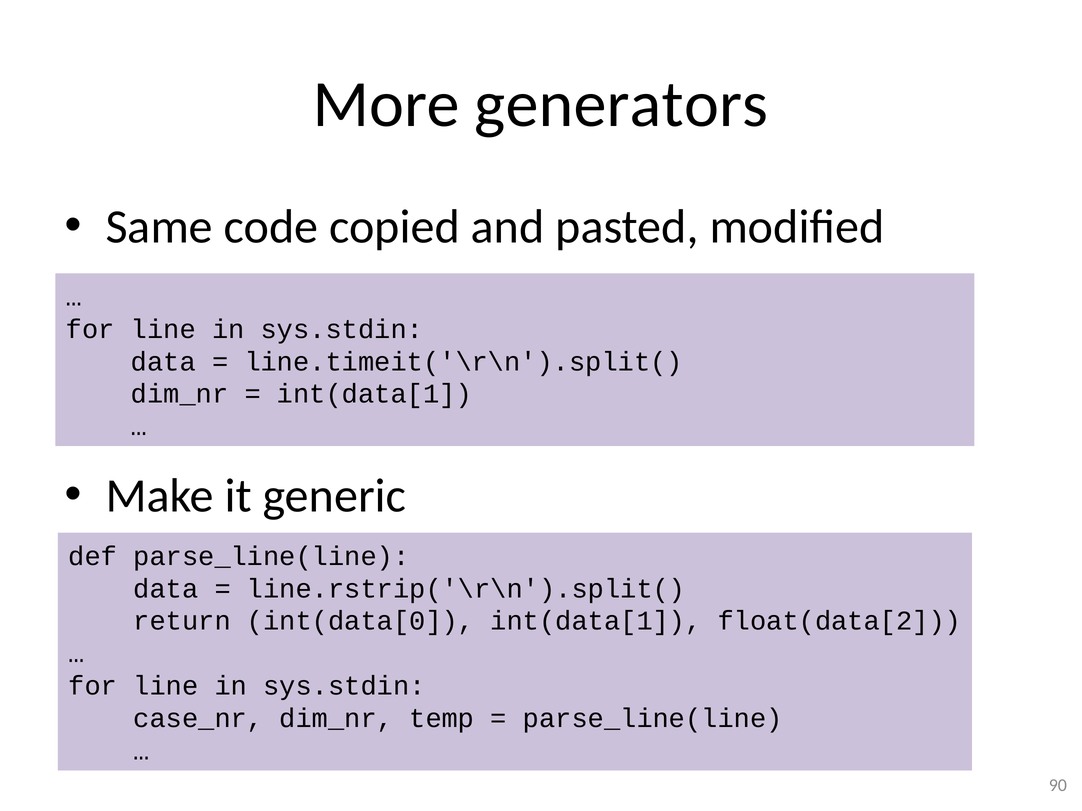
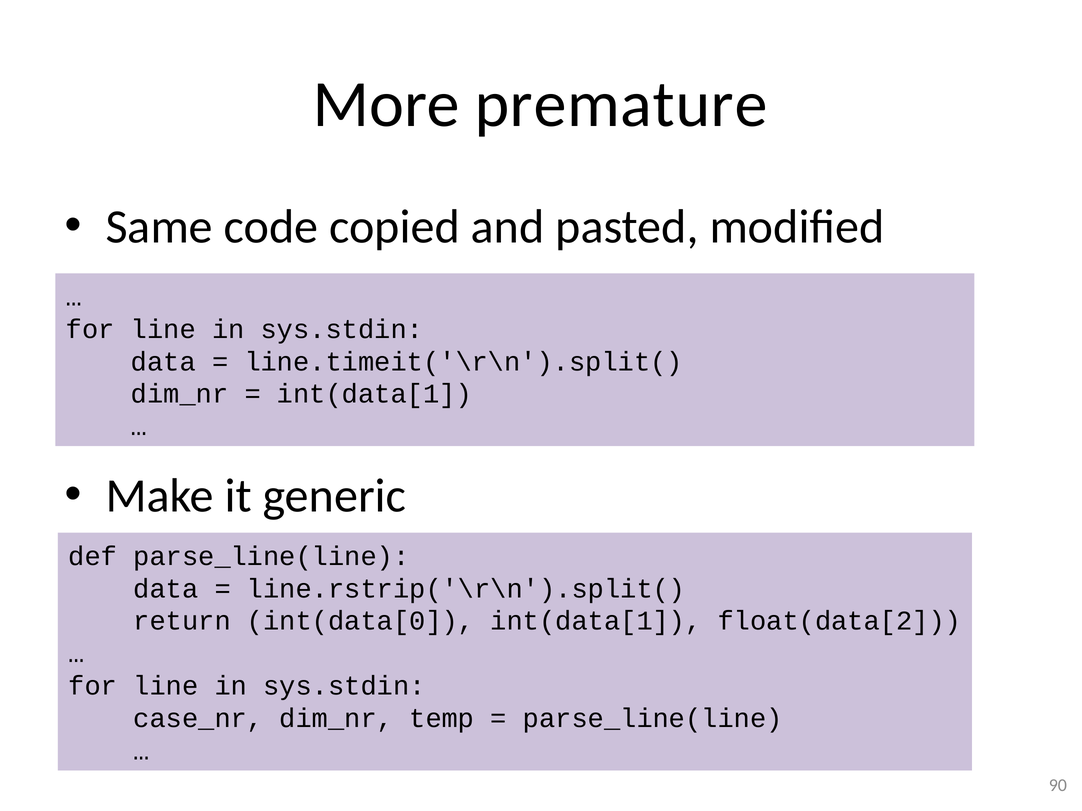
generators: generators -> premature (621, 105)
